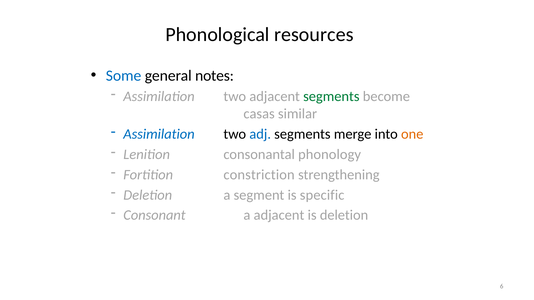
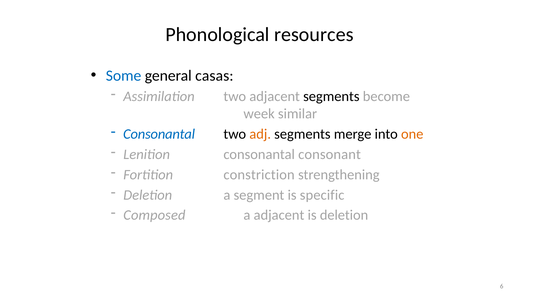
notes: notes -> casas (214, 76)
segments colour: green -> black (331, 97)
casas: casas -> week (259, 114)
Assimilation: Assimilation -> Consonantal (159, 134)
adj colour: blue -> orange (260, 134)
phonology: phonology -> consonant (330, 155)
Consonant: Consonant -> Composed (154, 215)
